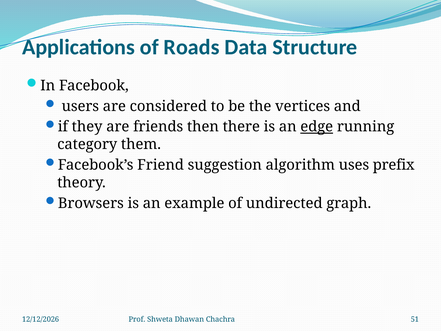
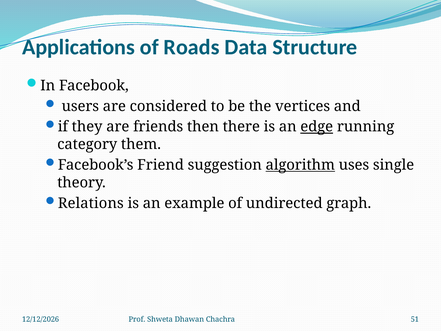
algorithm underline: none -> present (300, 165)
prefix: prefix -> single (394, 165)
Browsers: Browsers -> Relations (91, 203)
